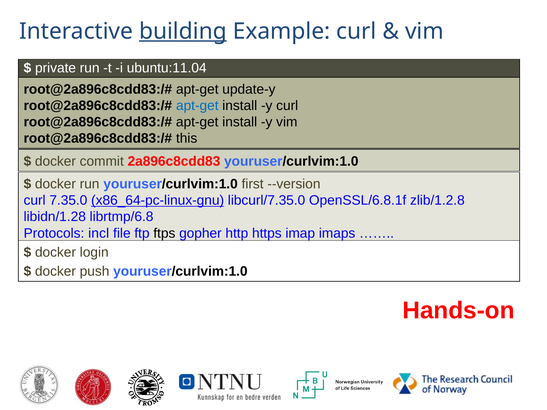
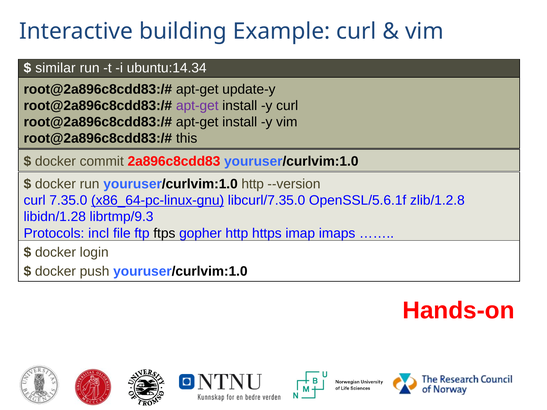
building underline: present -> none (183, 31)
private: private -> similar (55, 68)
ubuntu:11.04: ubuntu:11.04 -> ubuntu:14.34 (167, 68)
apt-get colour: blue -> purple (197, 106)
youruser/curlvim:1.0 first: first -> http (253, 184)
OpenSSL/6.8.1f: OpenSSL/6.8.1f -> OpenSSL/5.6.1f (358, 201)
librtmp/6.8: librtmp/6.8 -> librtmp/9.3 (122, 217)
